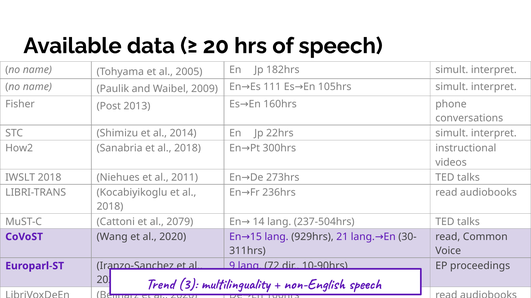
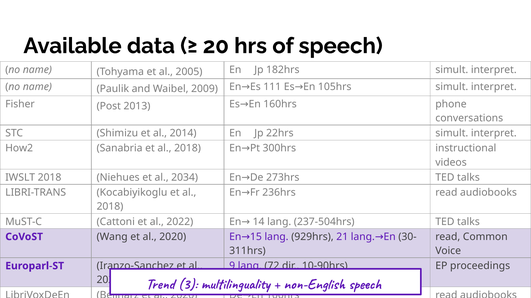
2011: 2011 -> 2034 (185, 178)
2079: 2079 -> 2022 (180, 222)
